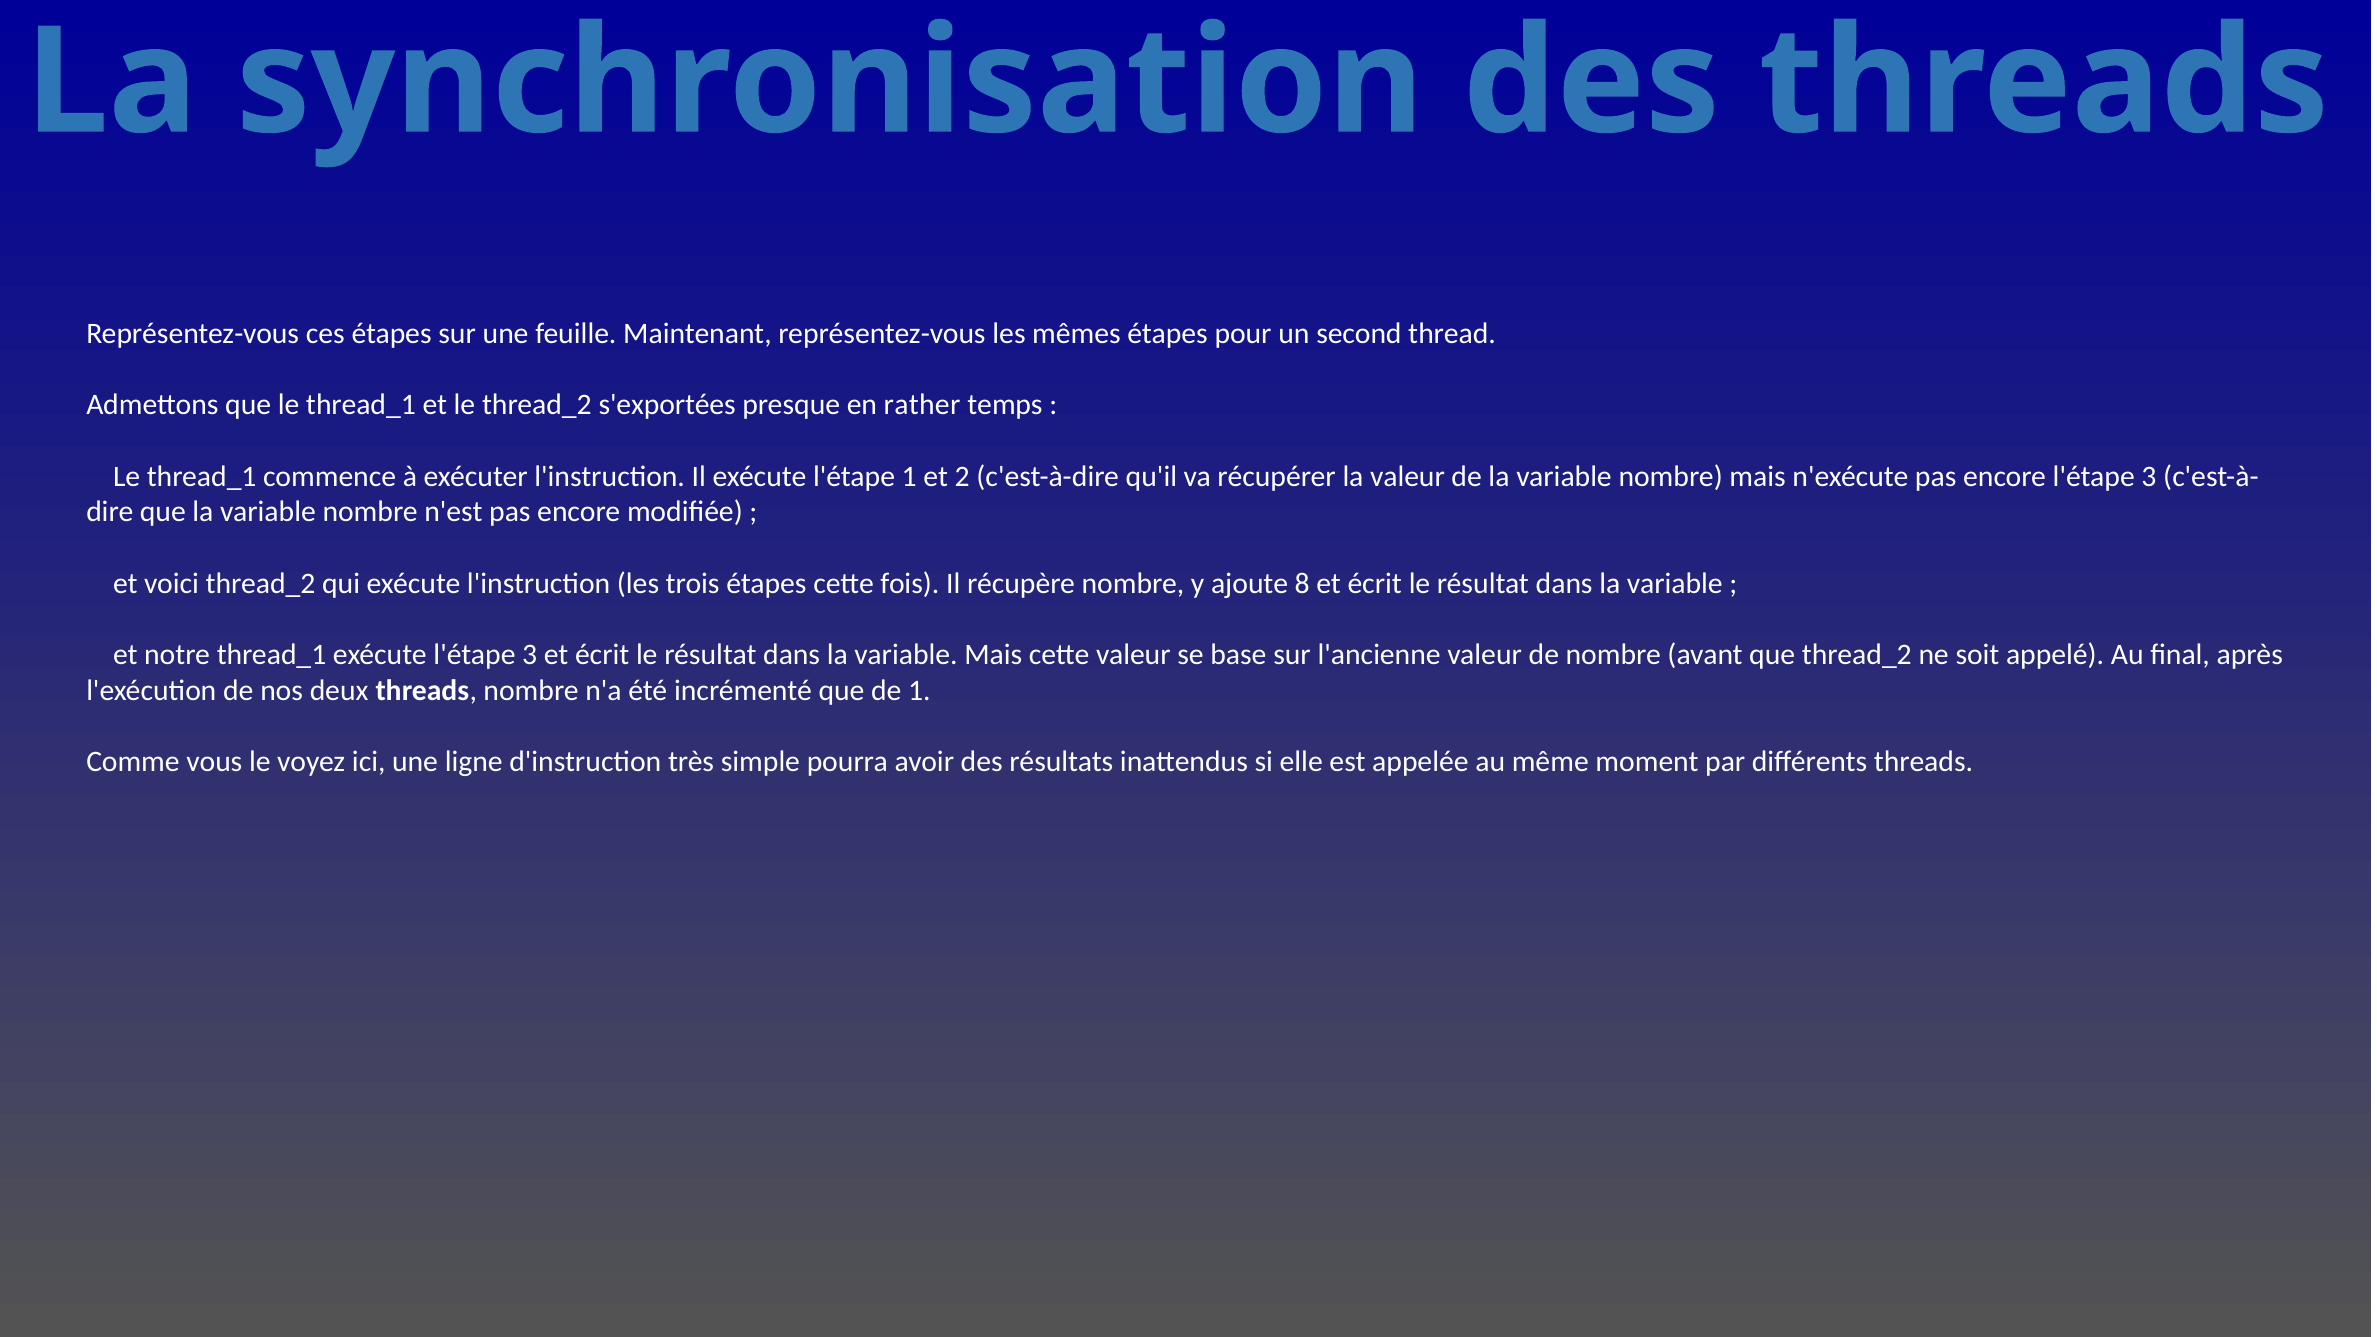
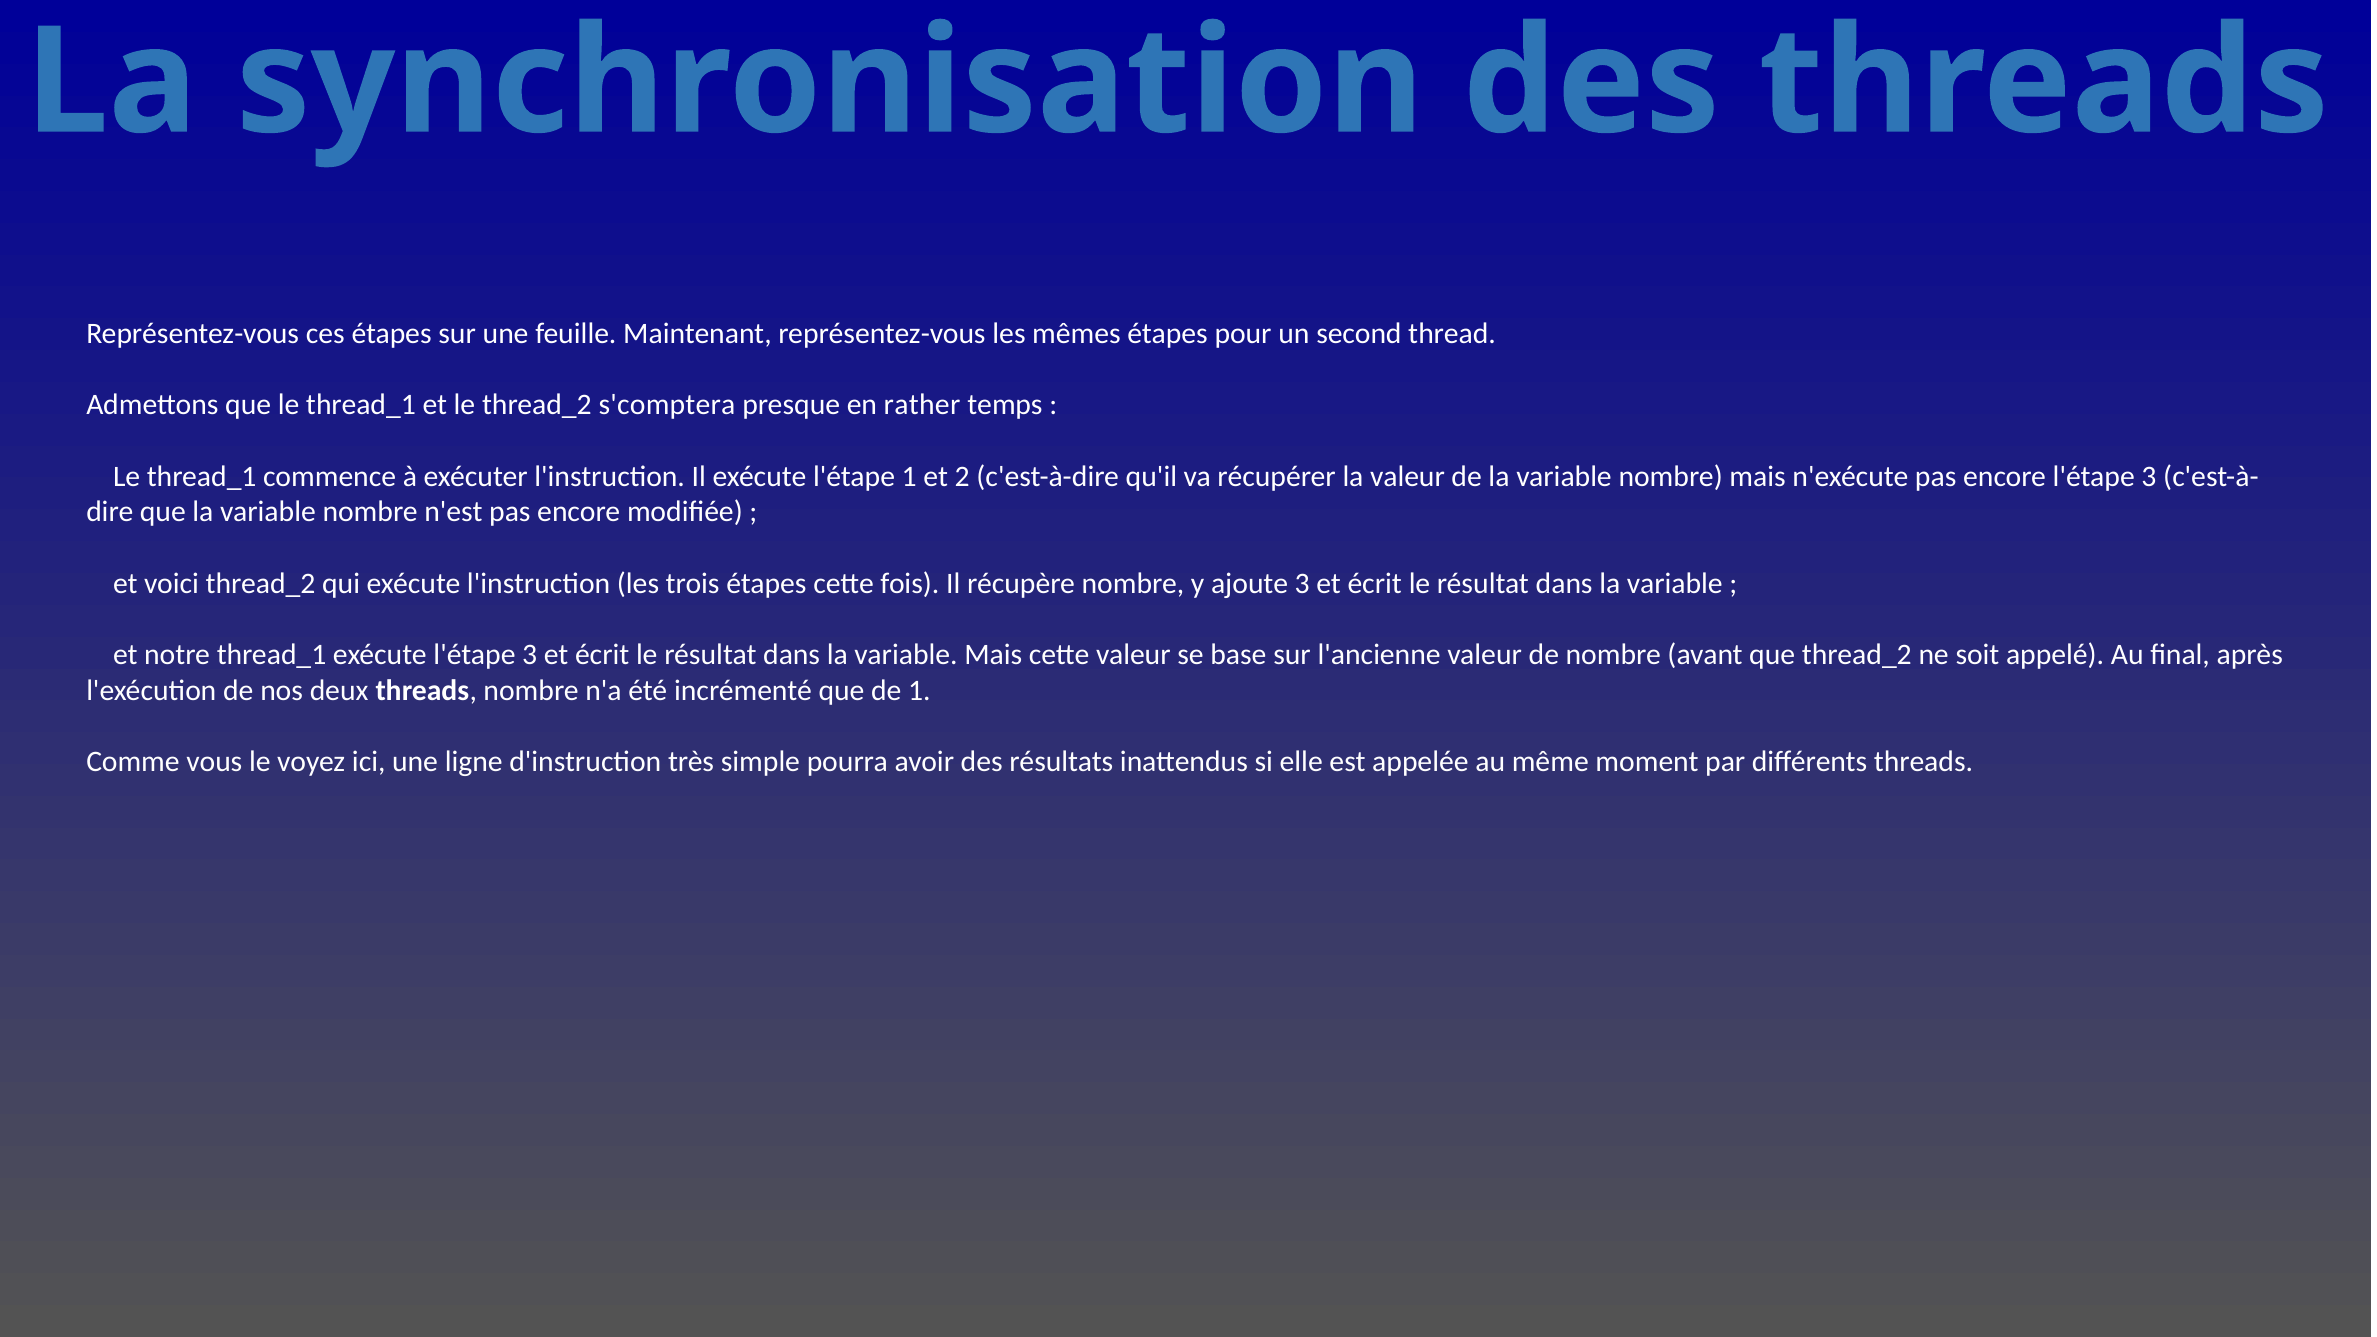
s'exportées: s'exportées -> s'comptera (667, 405)
ajoute 8: 8 -> 3 (1302, 583)
